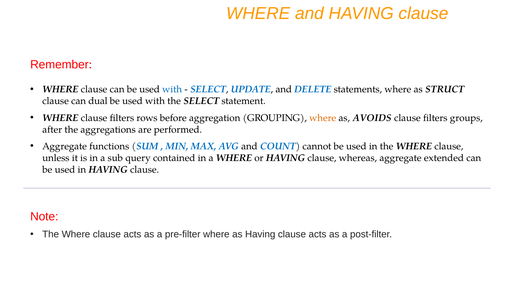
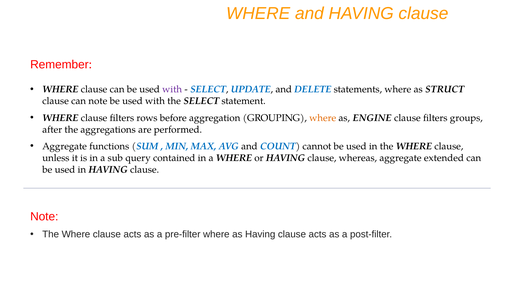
with colour: blue -> purple (172, 89)
can dual: dual -> note (98, 101)
AVOIDS: AVOIDS -> ENGINE (372, 118)
